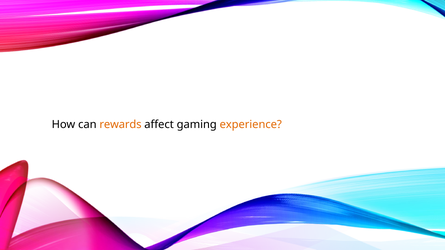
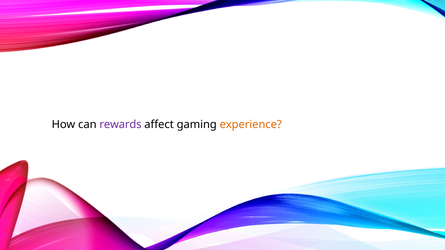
rewards colour: orange -> purple (120, 125)
